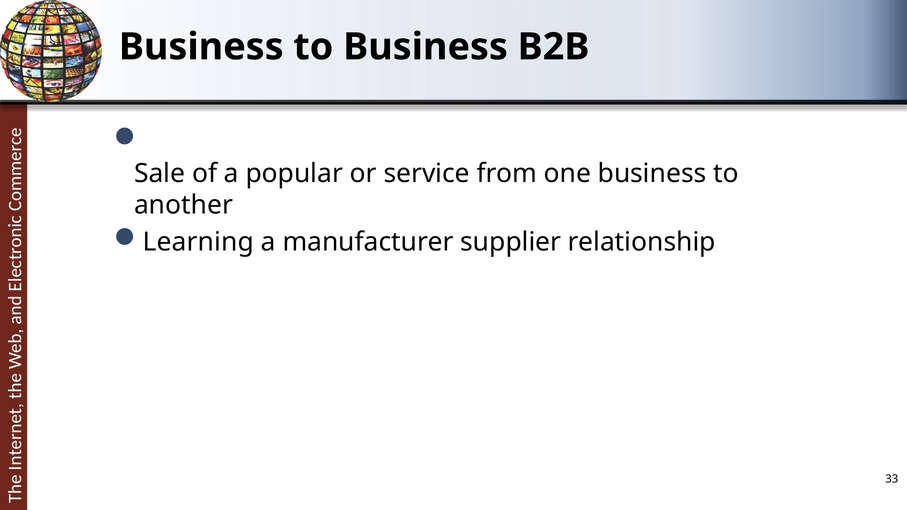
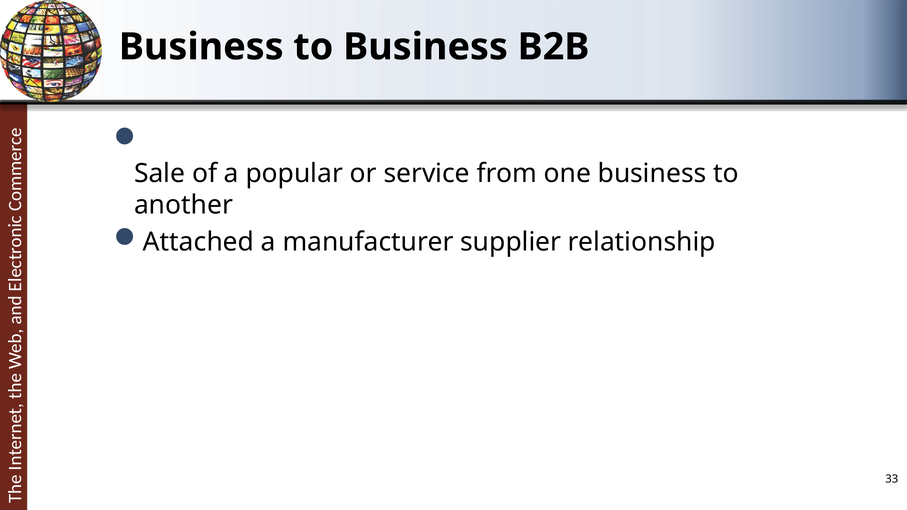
Learning: Learning -> Attached (199, 242)
